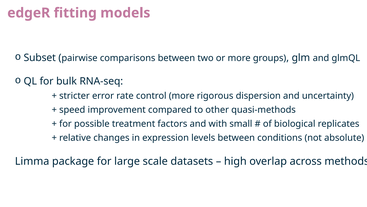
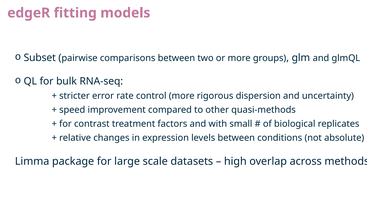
possible: possible -> contrast (92, 124)
